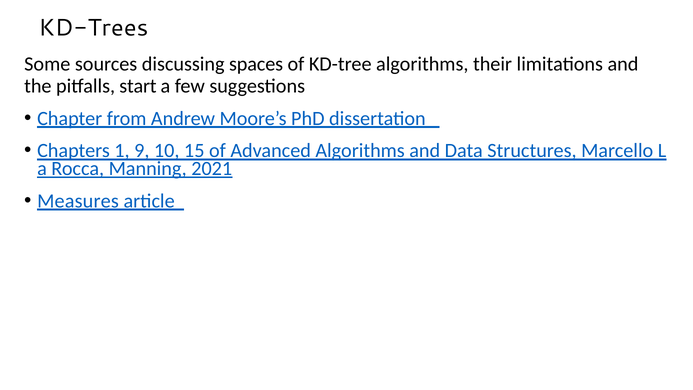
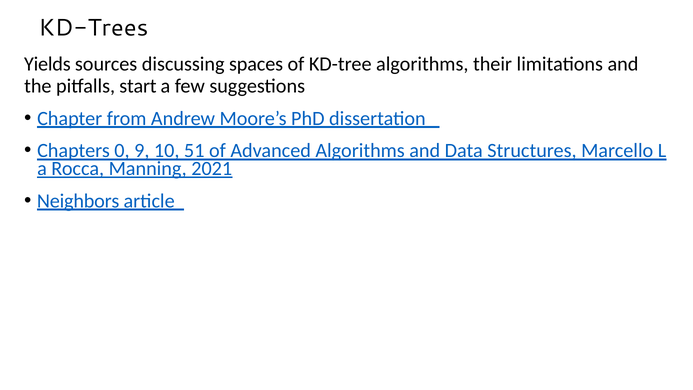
Some: Some -> Yields (47, 64)
1: 1 -> 0 (122, 151)
15: 15 -> 51 (194, 151)
Measures: Measures -> Neighbors (78, 201)
